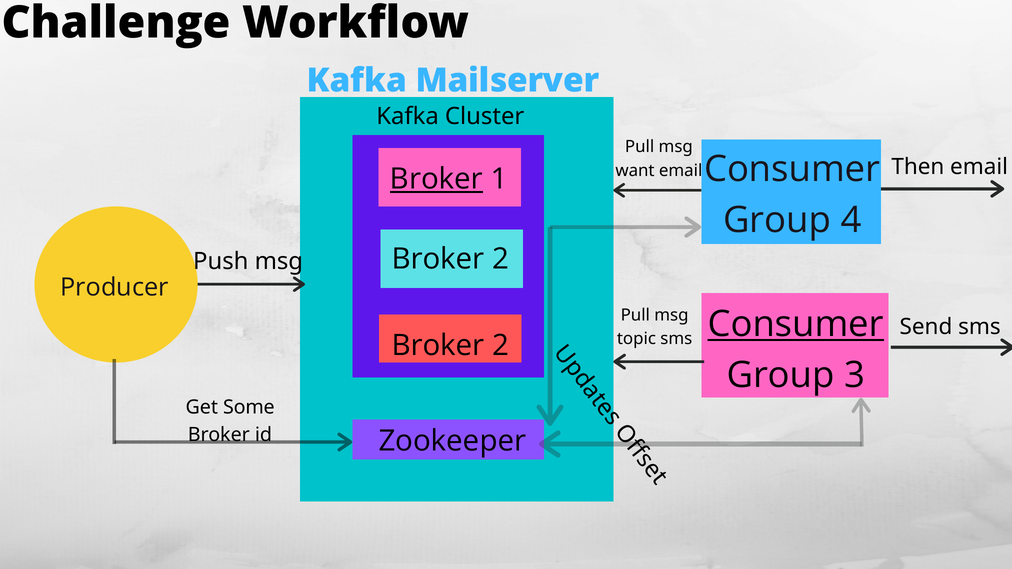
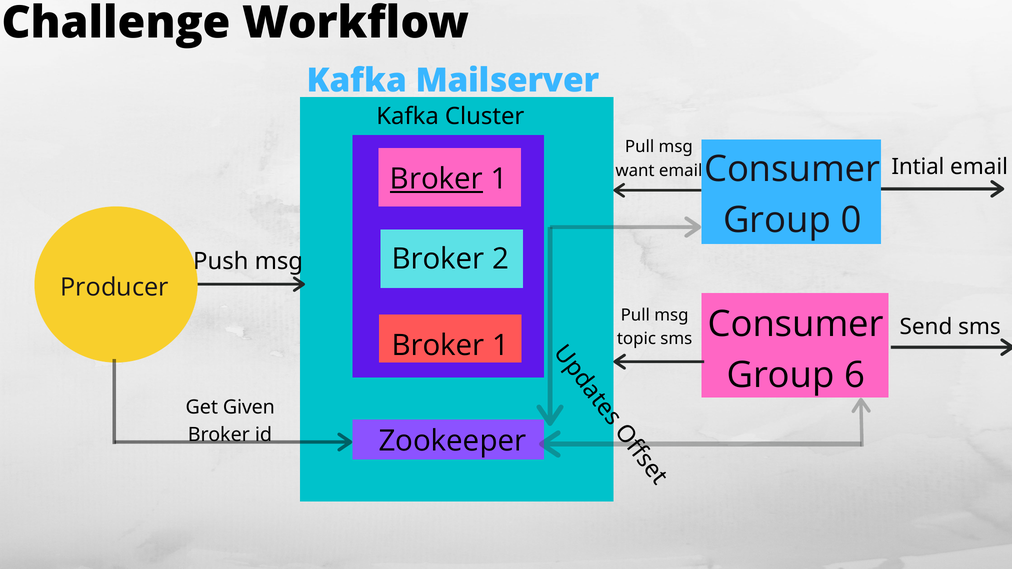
Then: Then -> Intial (918, 167)
4: 4 -> 0 (851, 221)
Consumer underline: present -> none (796, 324)
2: 2 -> 1 (501, 346)
3: 3 -> 6 (854, 375)
Some: Some -> Given (249, 407)
